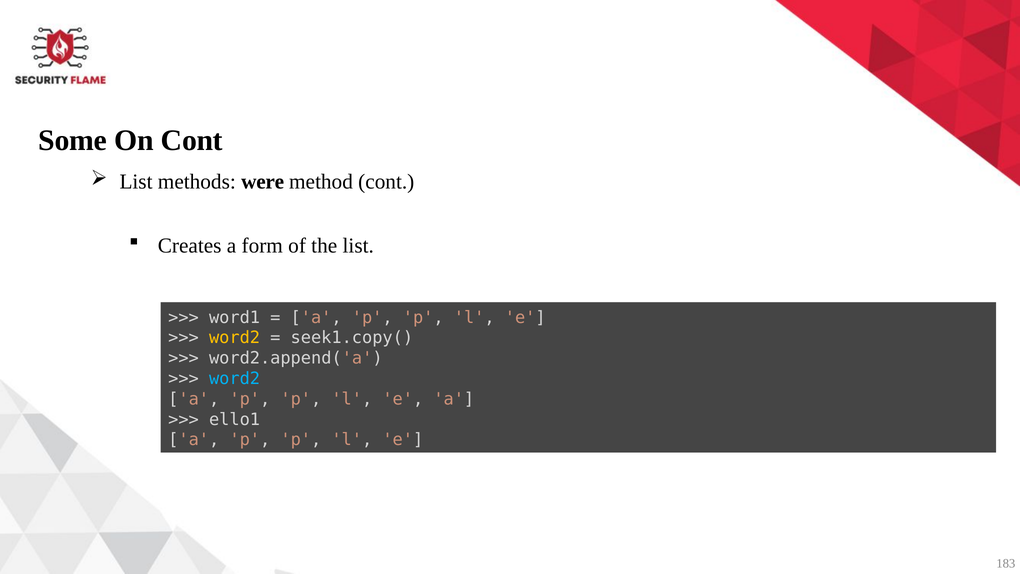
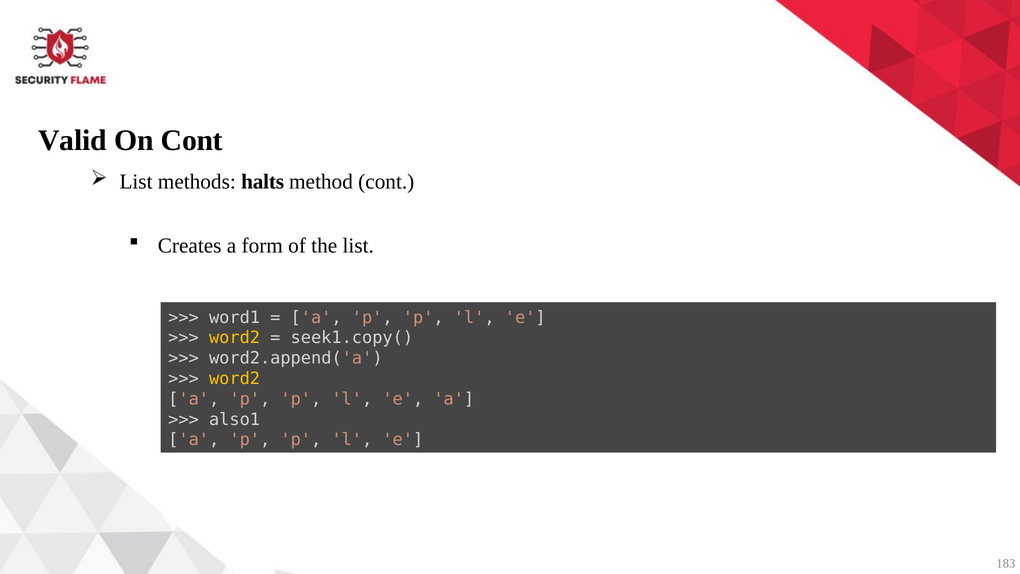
Some: Some -> Valid (73, 140)
were: were -> halts (263, 182)
word2 colour: light blue -> yellow (235, 378)
ello1: ello1 -> also1 (235, 419)
